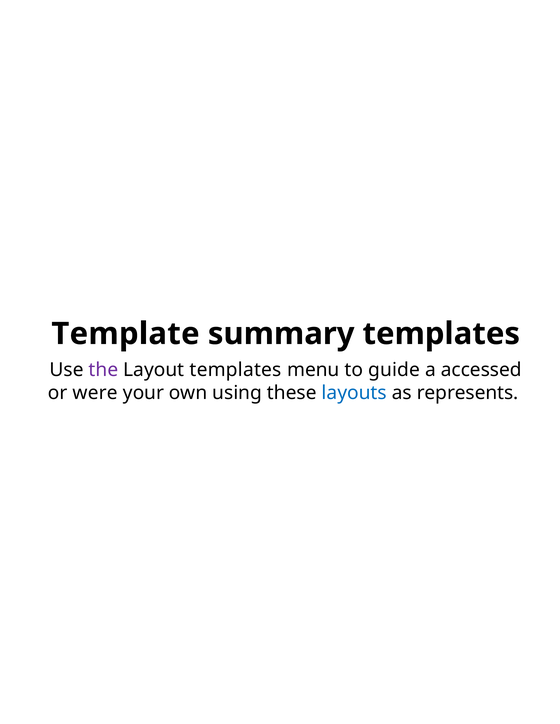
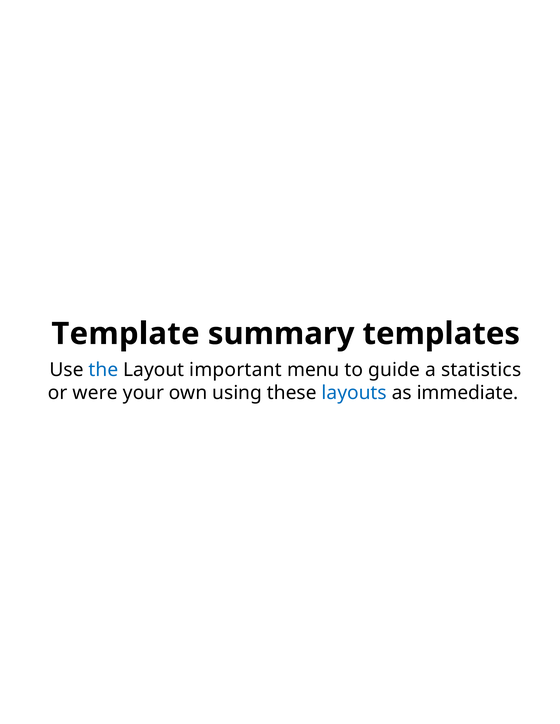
the colour: purple -> blue (103, 370)
Layout templates: templates -> important (236, 370)
accessed: accessed -> statistics (481, 370)
represents: represents -> immediate (468, 393)
